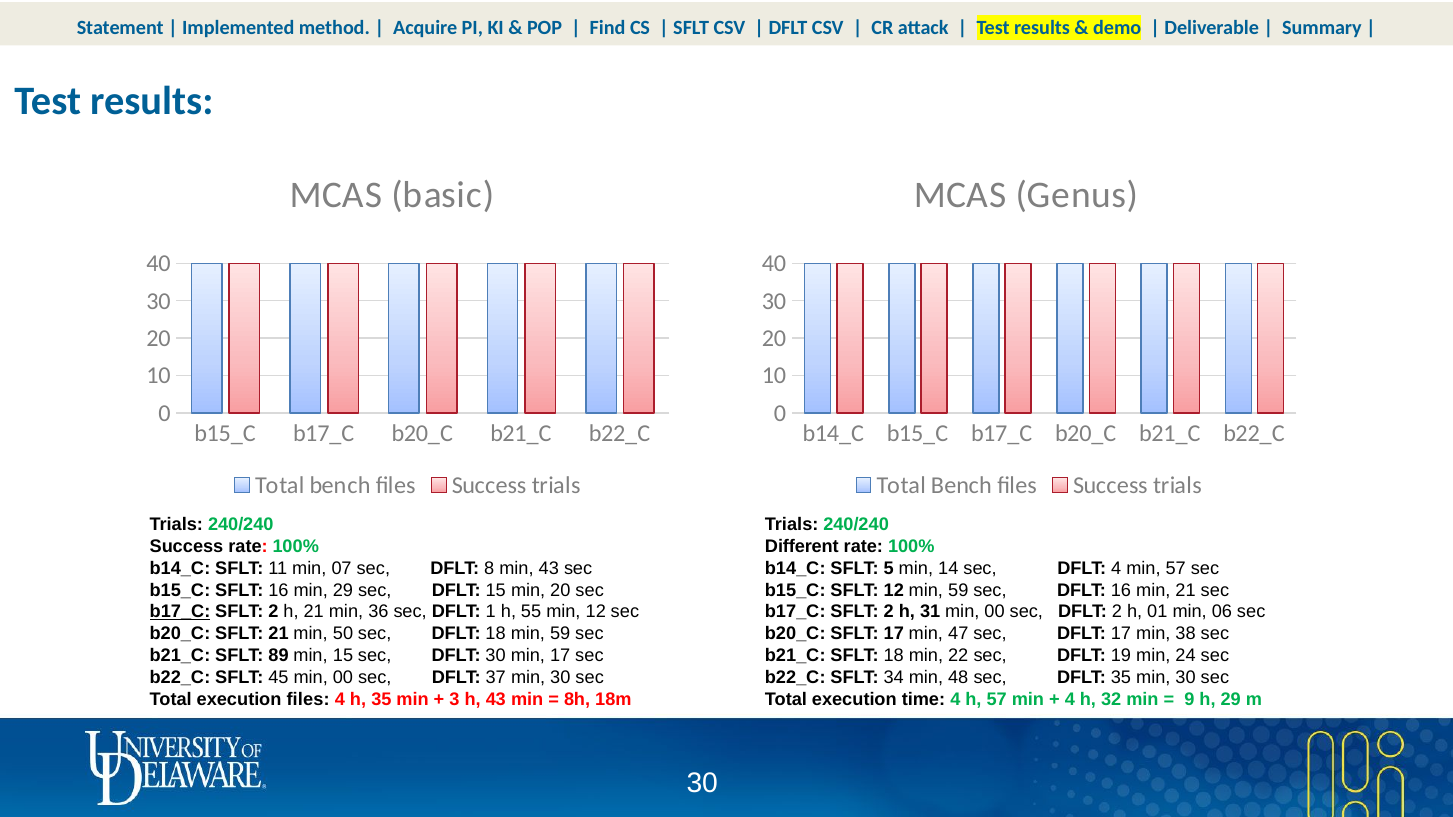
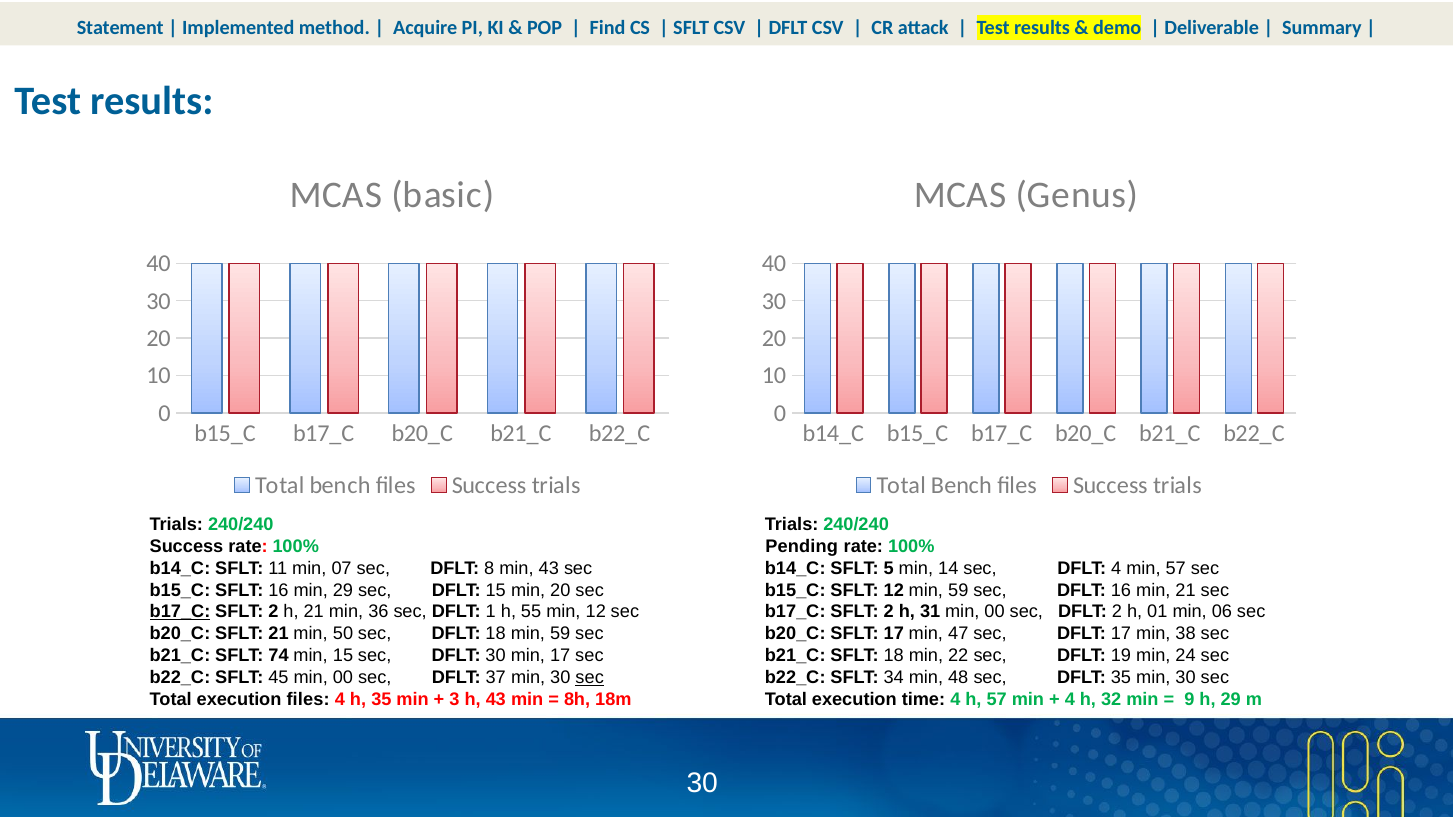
Different: Different -> Pending (802, 547)
89: 89 -> 74 (279, 656)
sec underline: none -> present (590, 678)
